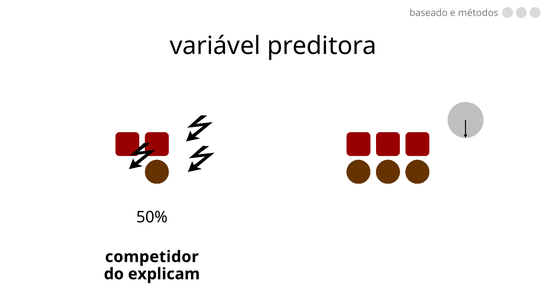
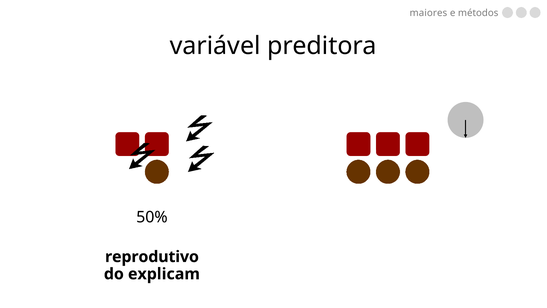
baseado: baseado -> maiores (428, 13)
competidor: competidor -> reprodutivo (152, 257)
